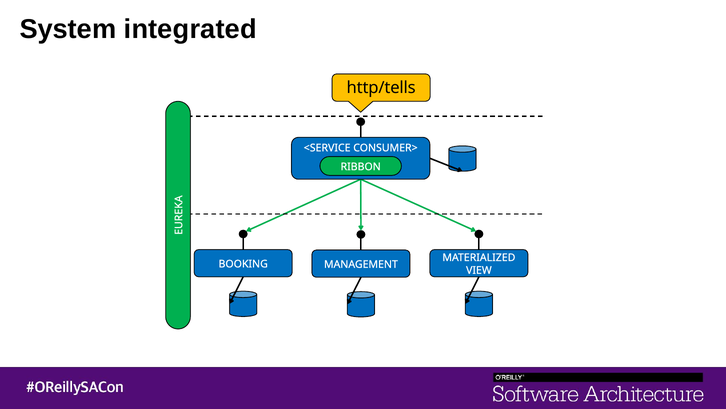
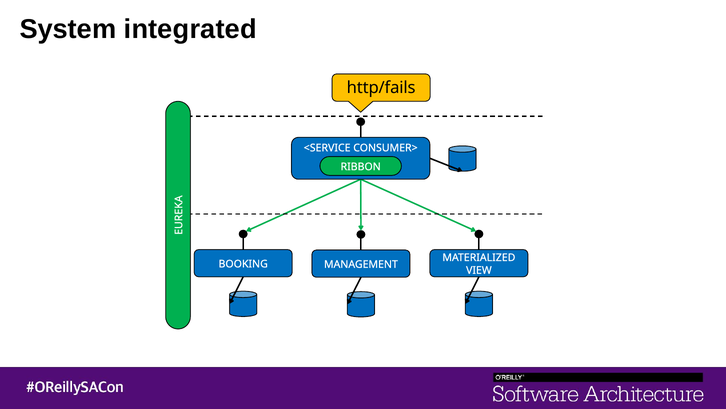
http/tells: http/tells -> http/fails (381, 88)
